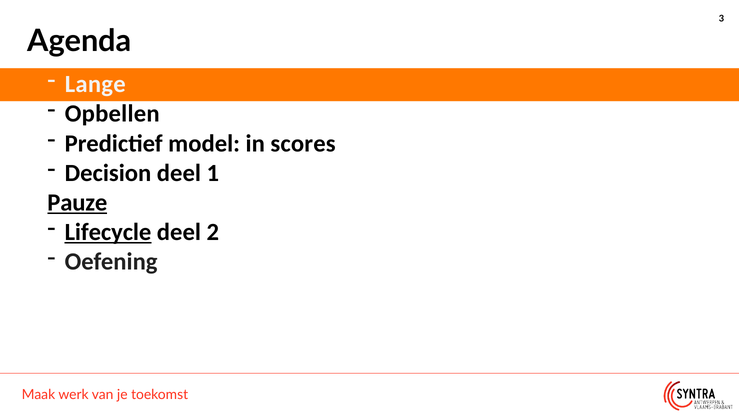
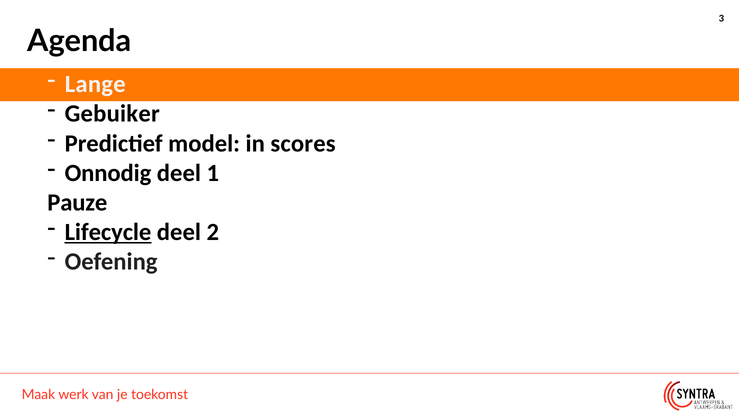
Opbellen: Opbellen -> Gebuiker (112, 114)
Decision: Decision -> Onnodig (108, 173)
Pauze underline: present -> none (77, 202)
